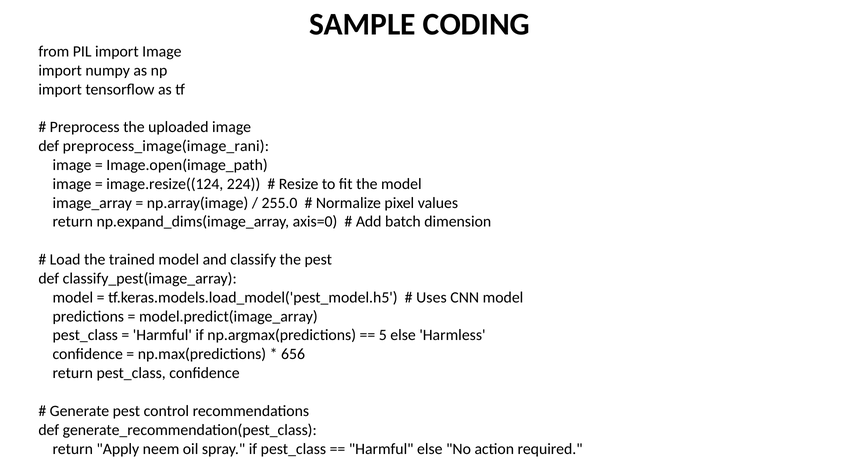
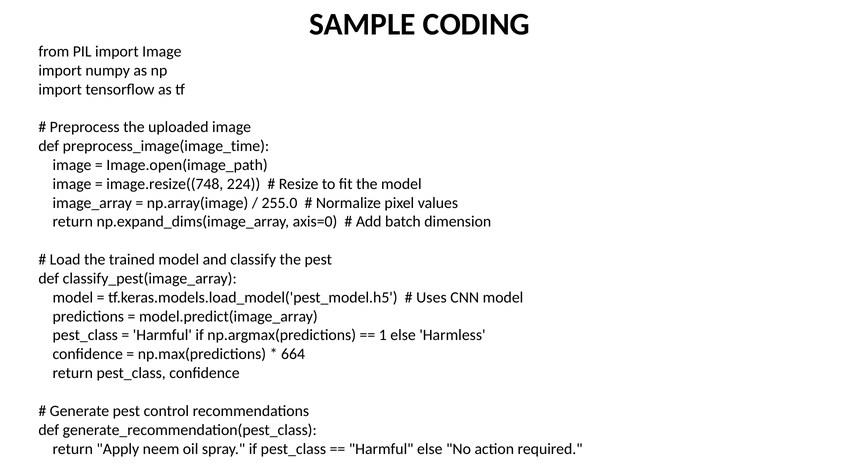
preprocess_image(image_rani: preprocess_image(image_rani -> preprocess_image(image_time (166, 146)
image.resize((124: image.resize((124 -> image.resize((748 (165, 184)
5: 5 -> 1 (383, 335)
656: 656 -> 664 (293, 354)
